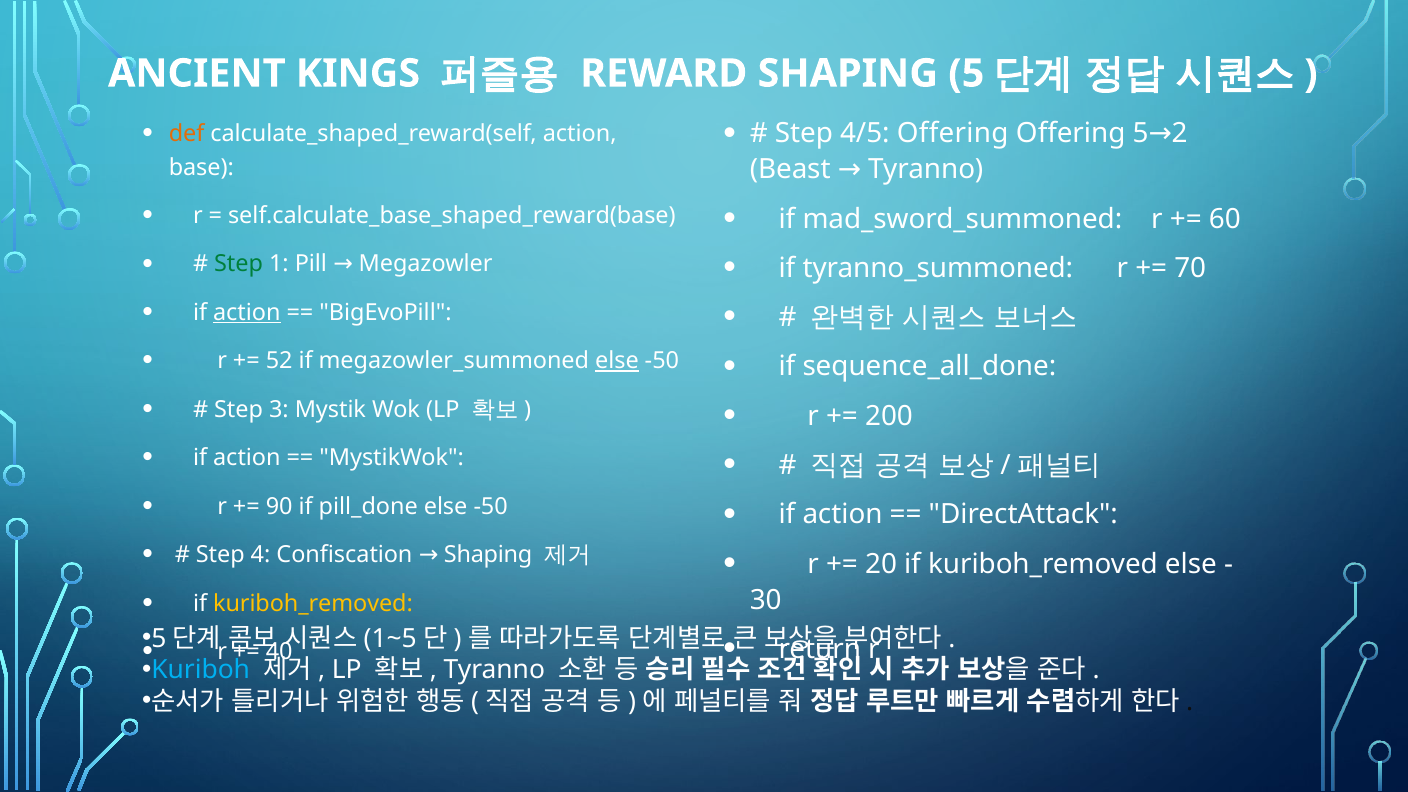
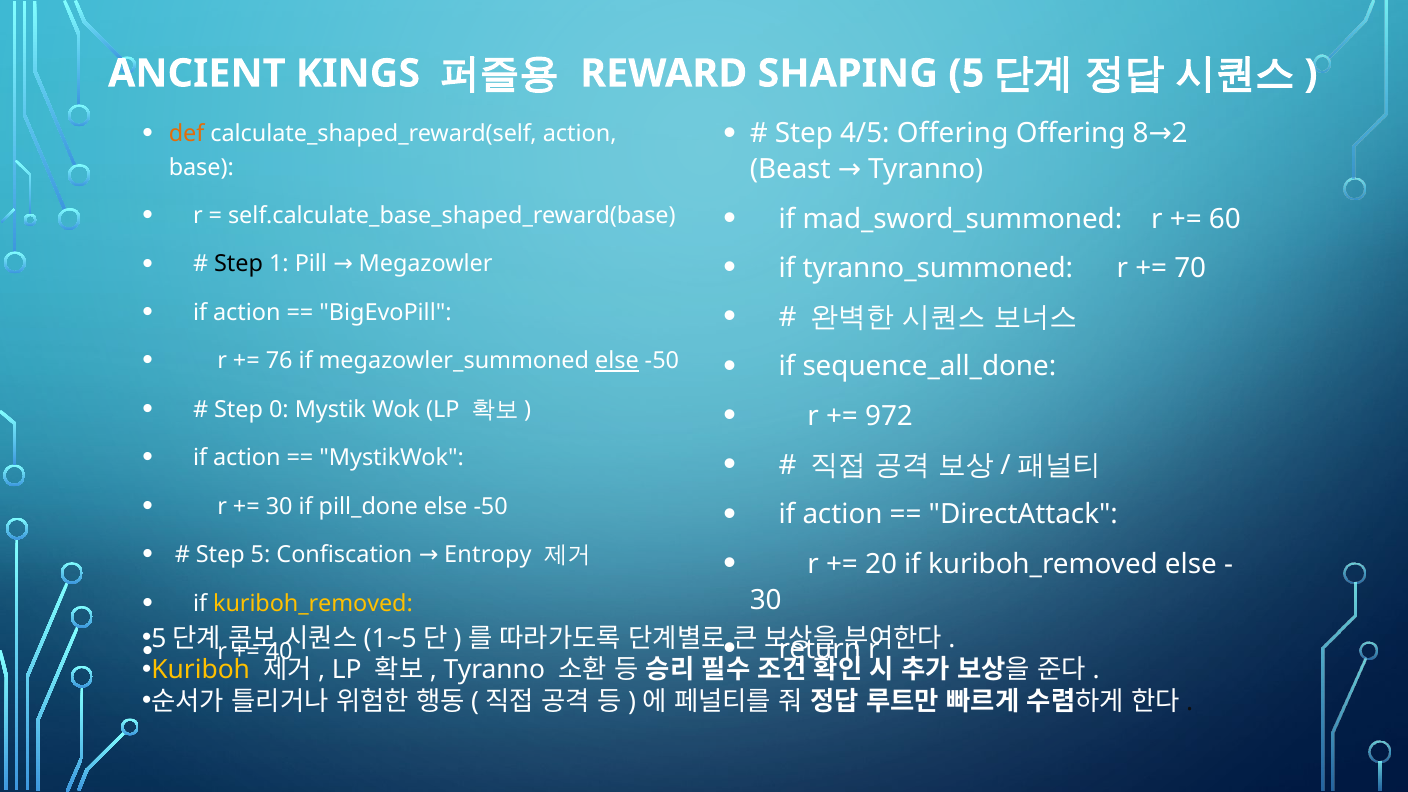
Offering 5: 5 -> 8 (1141, 134)
Step colour: green -> black (239, 264)
action underline: present -> none (247, 313)
52: 52 -> 76 (279, 361)
3: 3 -> 0 (279, 410)
200: 200 -> 972 (889, 416)
90: 90 -> 30 (279, 506)
Step 4: 4 -> 5 (261, 555)
Confiscation Shaping: Shaping -> Entropy (488, 555)
Kuriboh colour: light blue -> yellow (201, 670)
